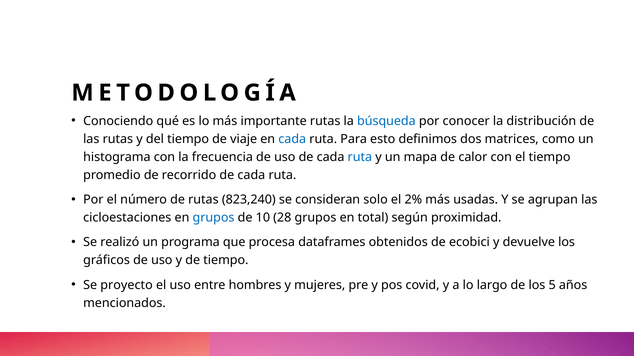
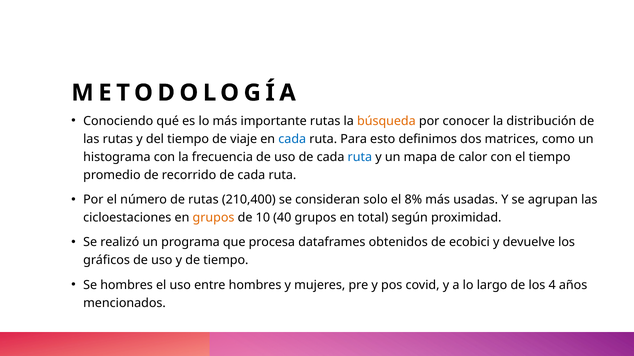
búsqueda colour: blue -> orange (386, 121)
823,240: 823,240 -> 210,400 (249, 200)
2%: 2% -> 8% (413, 200)
grupos colour: blue -> orange (214, 218)
28: 28 -> 40 (282, 218)
Se proyecto: proyecto -> hombres (127, 285)
5: 5 -> 4 (552, 285)
